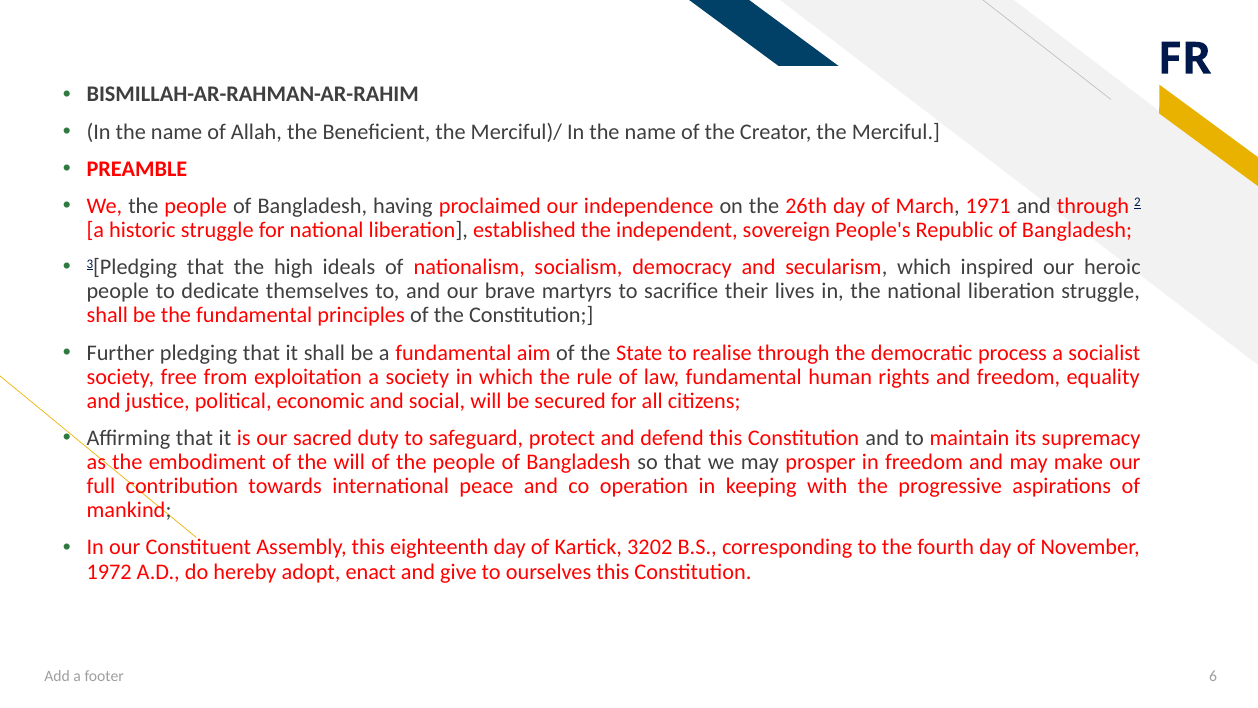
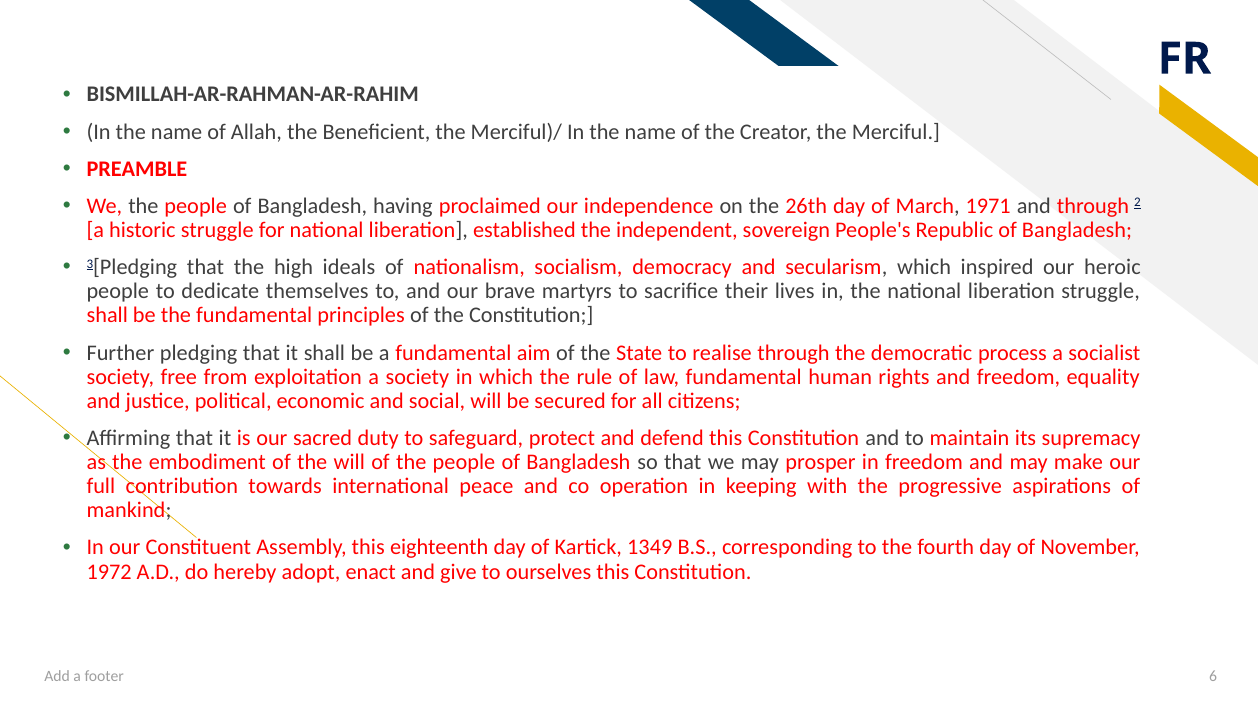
3202: 3202 -> 1349 (650, 547)
